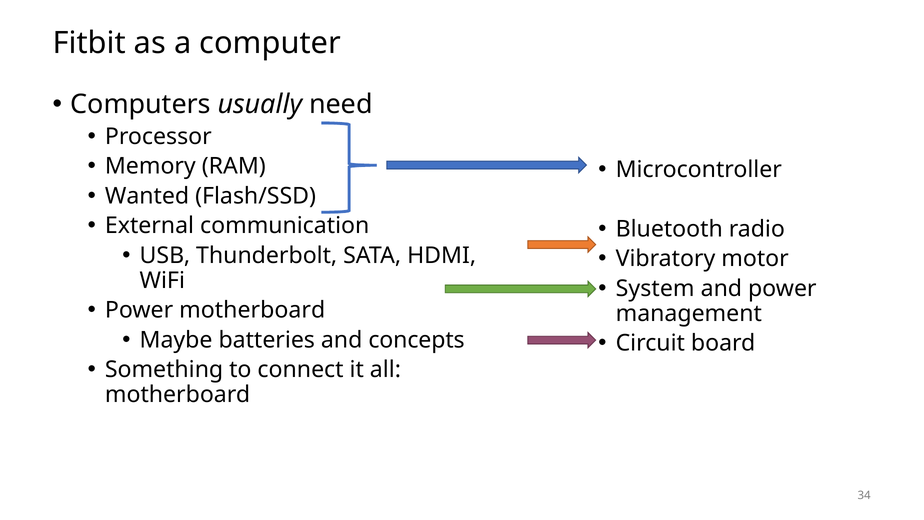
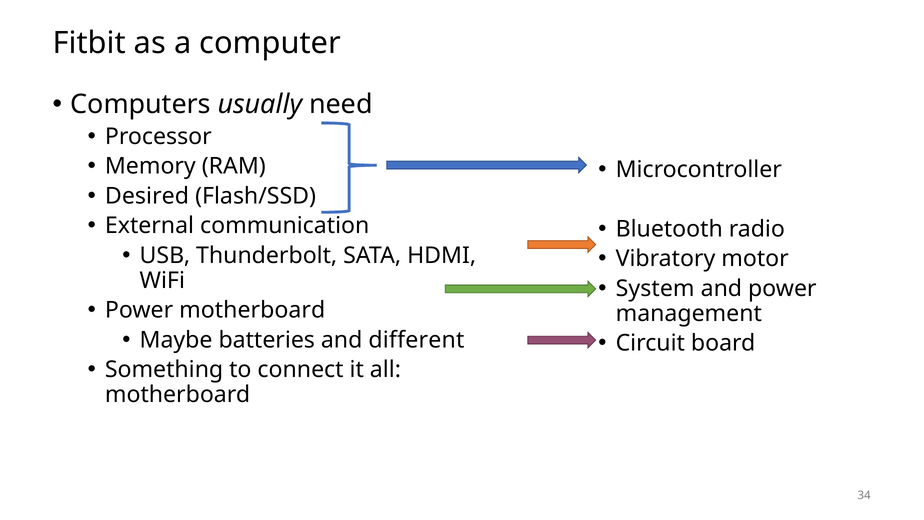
Wanted: Wanted -> Desired (147, 196)
concepts: concepts -> different (416, 340)
